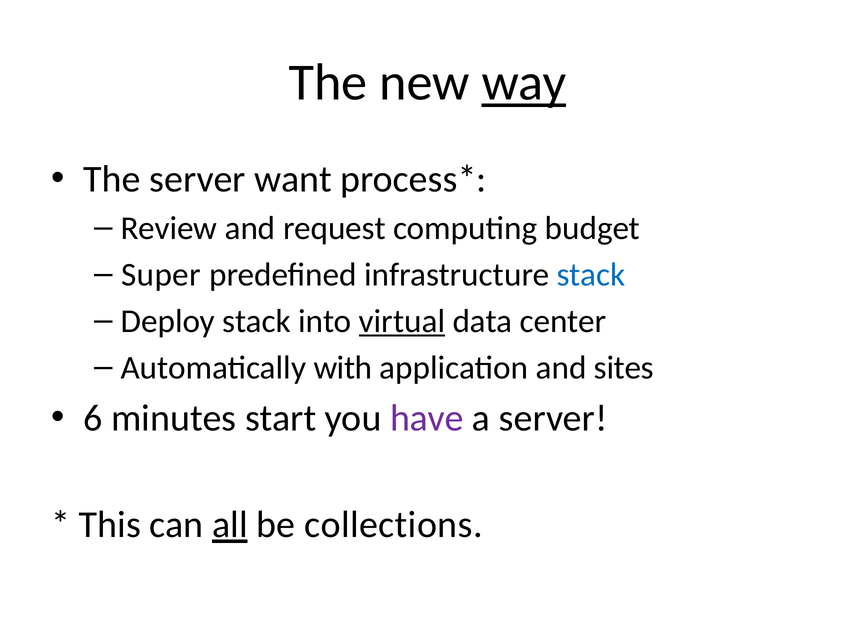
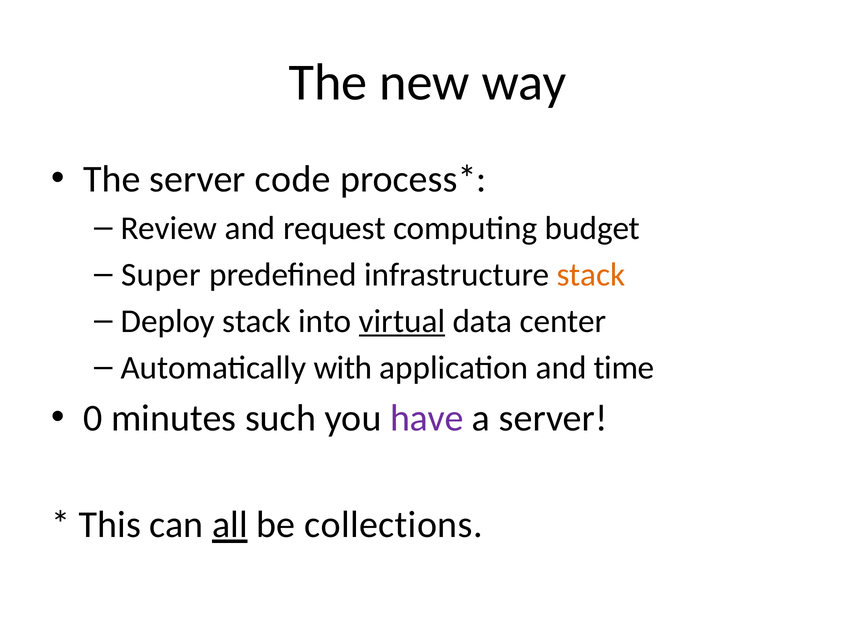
way underline: present -> none (524, 83)
want: want -> code (293, 179)
stack colour: blue -> orange (591, 275)
sites: sites -> time (624, 368)
6: 6 -> 0 (93, 419)
start: start -> such (281, 419)
